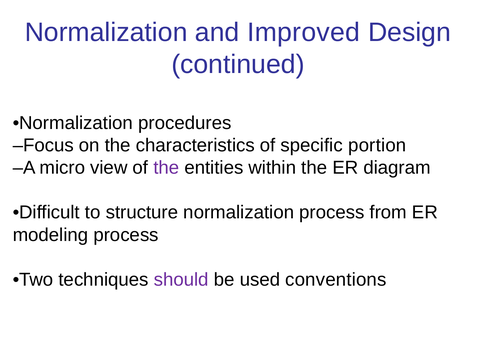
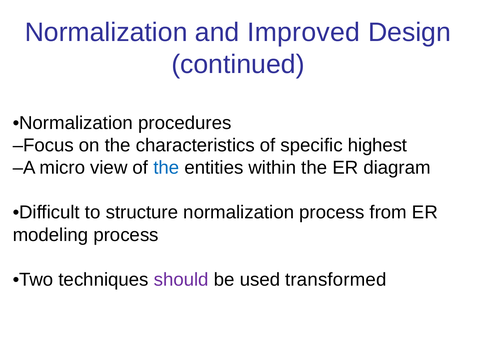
portion: portion -> highest (377, 145)
the colour: purple -> blue (166, 168)
conventions: conventions -> transformed (336, 280)
